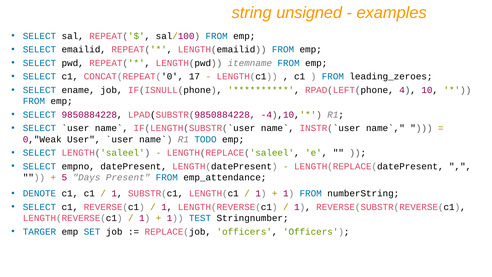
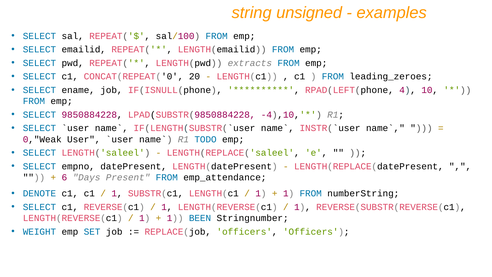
itemname: itemname -> extracts (250, 63)
17: 17 -> 20 (194, 77)
5: 5 -> 6 (64, 177)
TEST: TEST -> BEEN (200, 218)
TARGER: TARGER -> WEIGHT (39, 231)
